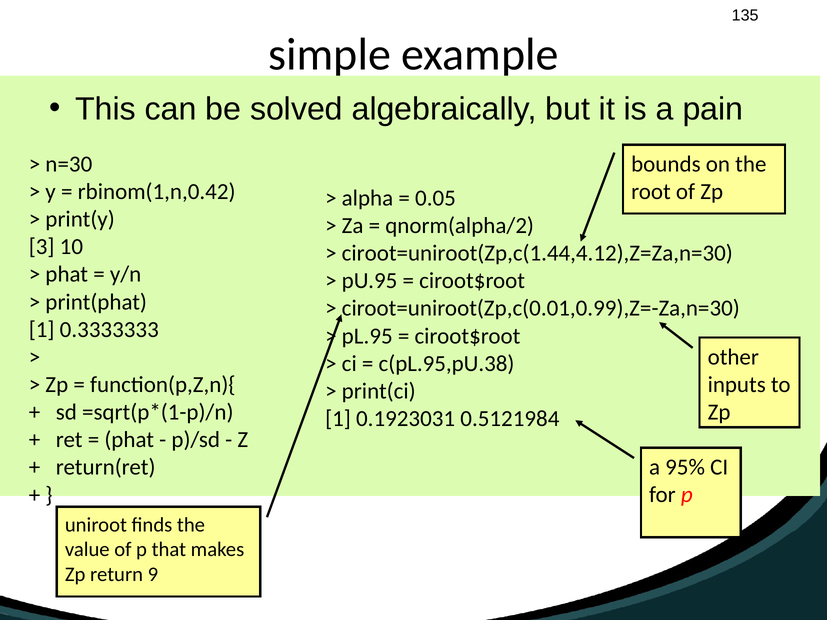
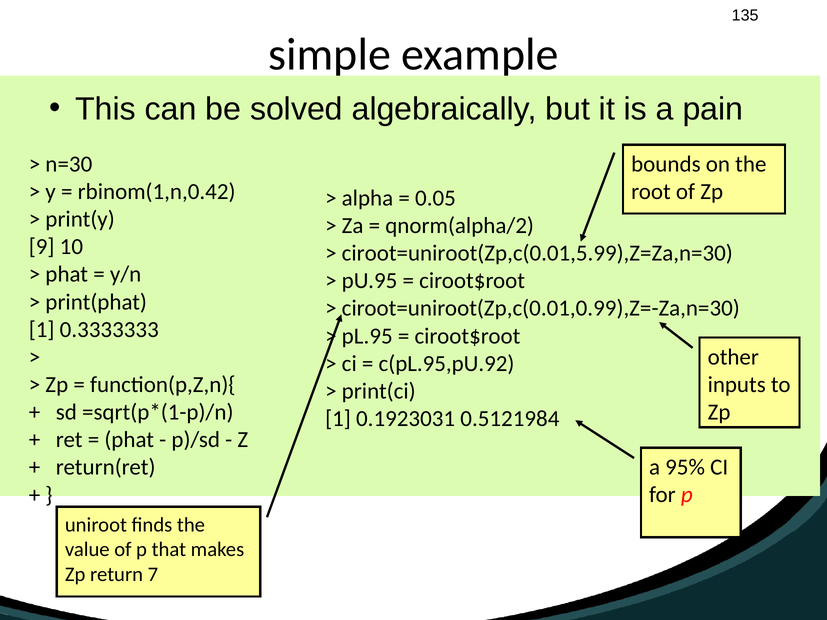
3: 3 -> 9 (42, 247)
ciroot=uniroot(Zp,c(1.44,4.12),Z=Za,n=30: ciroot=uniroot(Zp,c(1.44,4.12),Z=Za,n=30 -> ciroot=uniroot(Zp,c(0.01,5.99),Z=Za,n=30 (537, 253)
c(pL.95,pU.38: c(pL.95,pU.38 -> c(pL.95,pU.92 (447, 364)
9: 9 -> 7 (153, 575)
